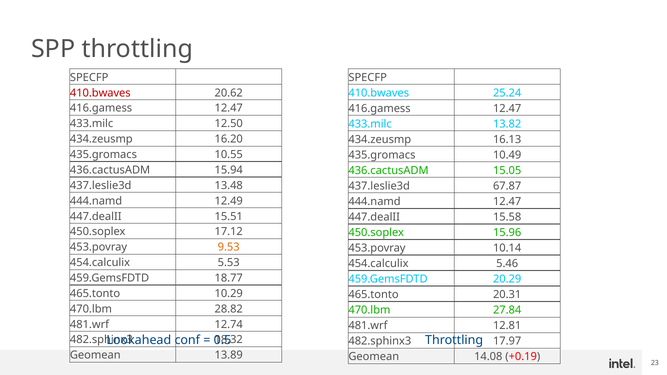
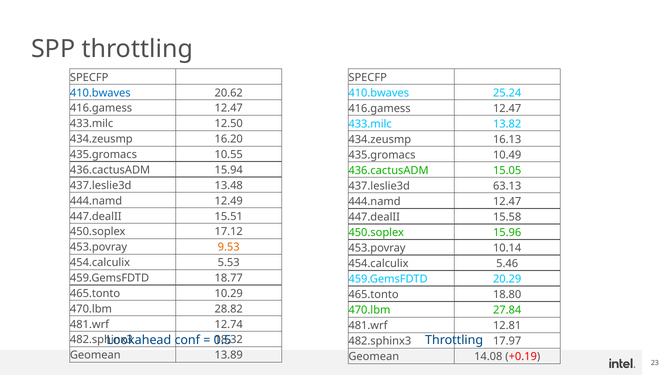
410.bwaves colour: red -> blue (100, 93)
67.87: 67.87 -> 63.13 (507, 186)
20.31: 20.31 -> 18.80 (507, 295)
